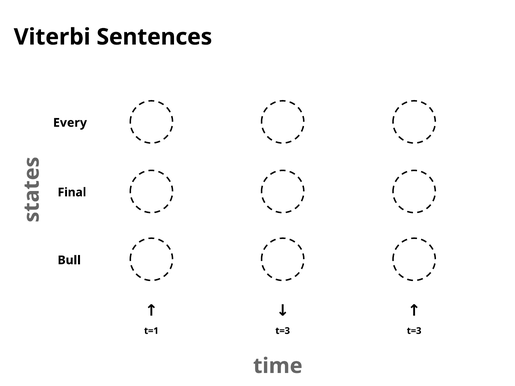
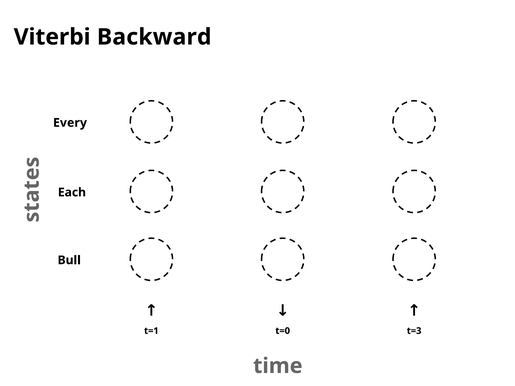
Sentences: Sentences -> Backward (154, 37)
Final: Final -> Each (72, 192)
t=1 t=3: t=3 -> t=0 (283, 331)
